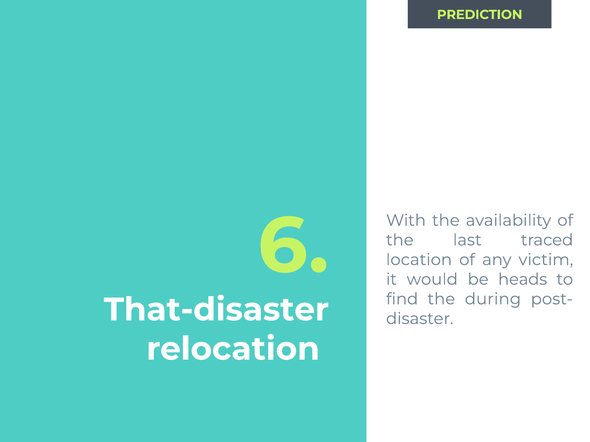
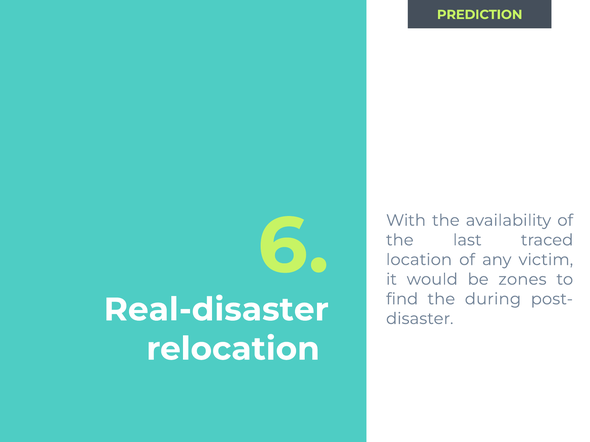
heads: heads -> zones (522, 280)
That-disaster: That-disaster -> Real-disaster (216, 310)
